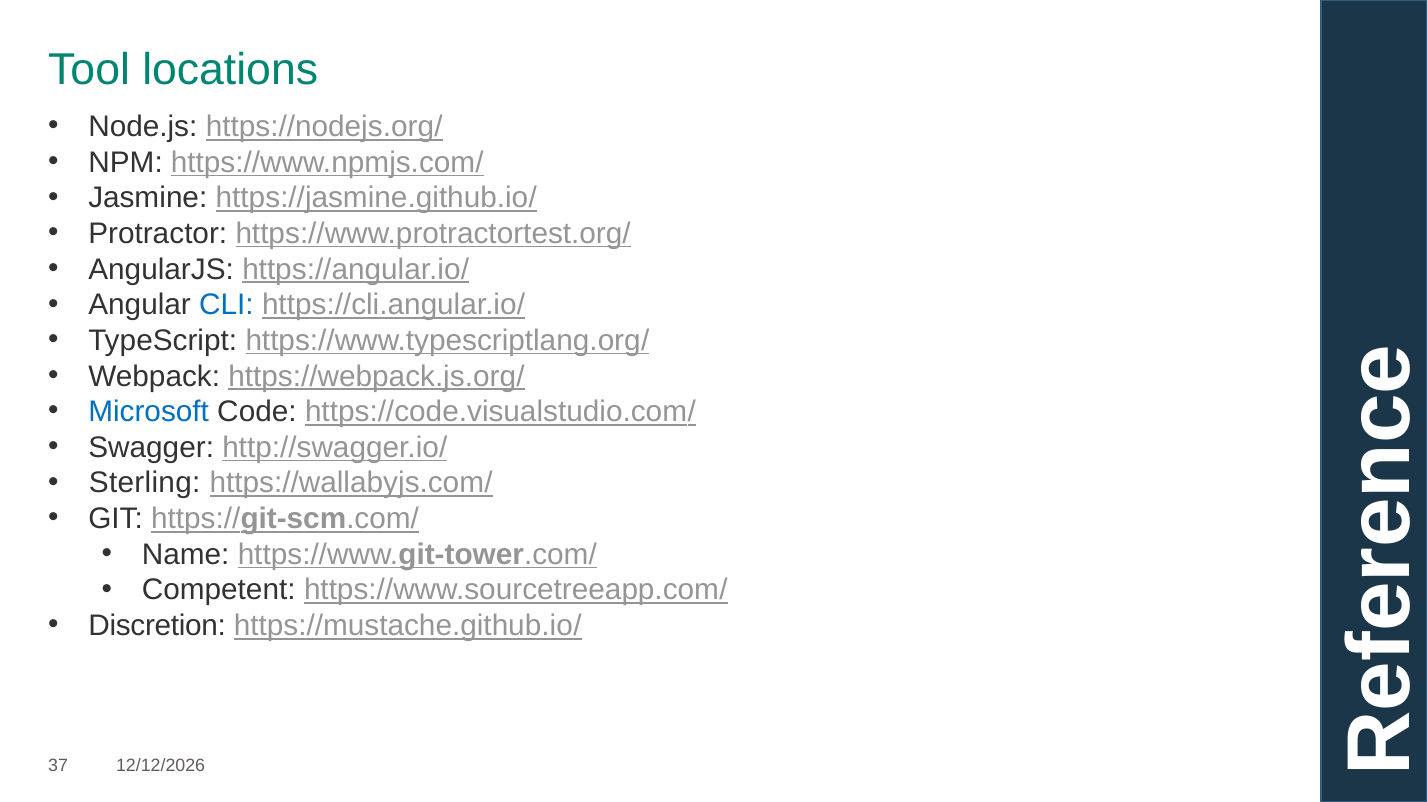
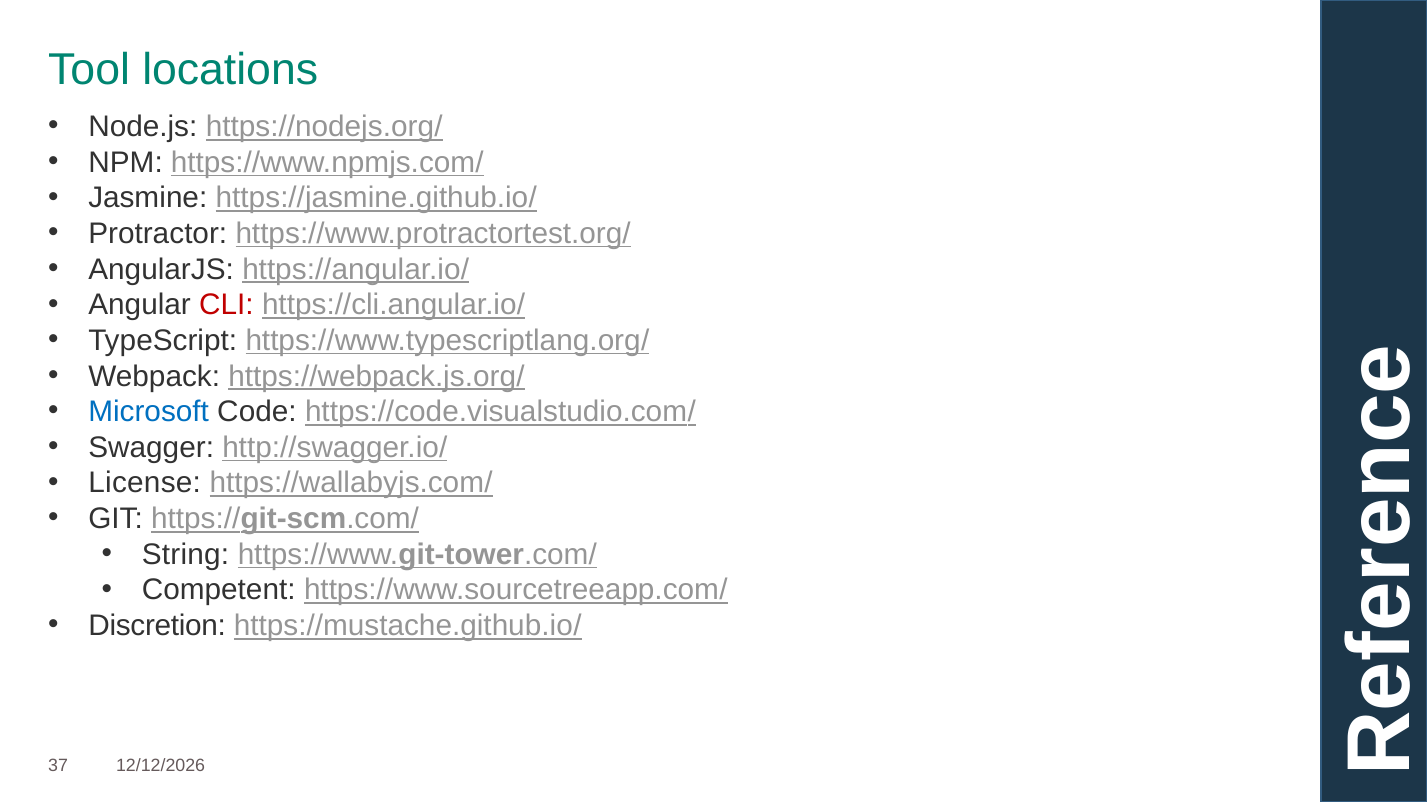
CLI colour: blue -> red (226, 305)
Sterling: Sterling -> License (145, 484)
Name: Name -> String (186, 555)
